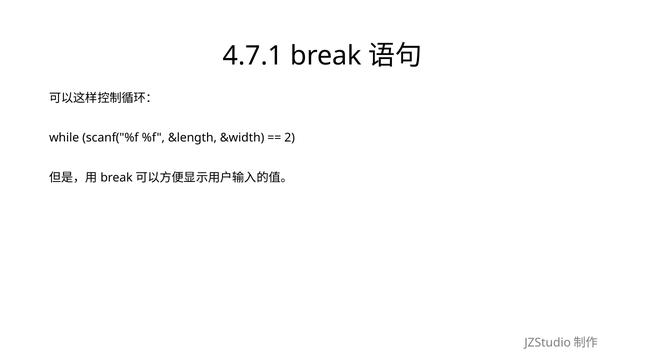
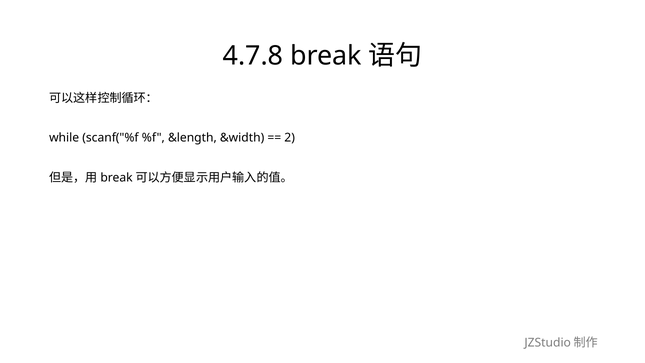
4.7.1: 4.7.1 -> 4.7.8 (253, 56)
